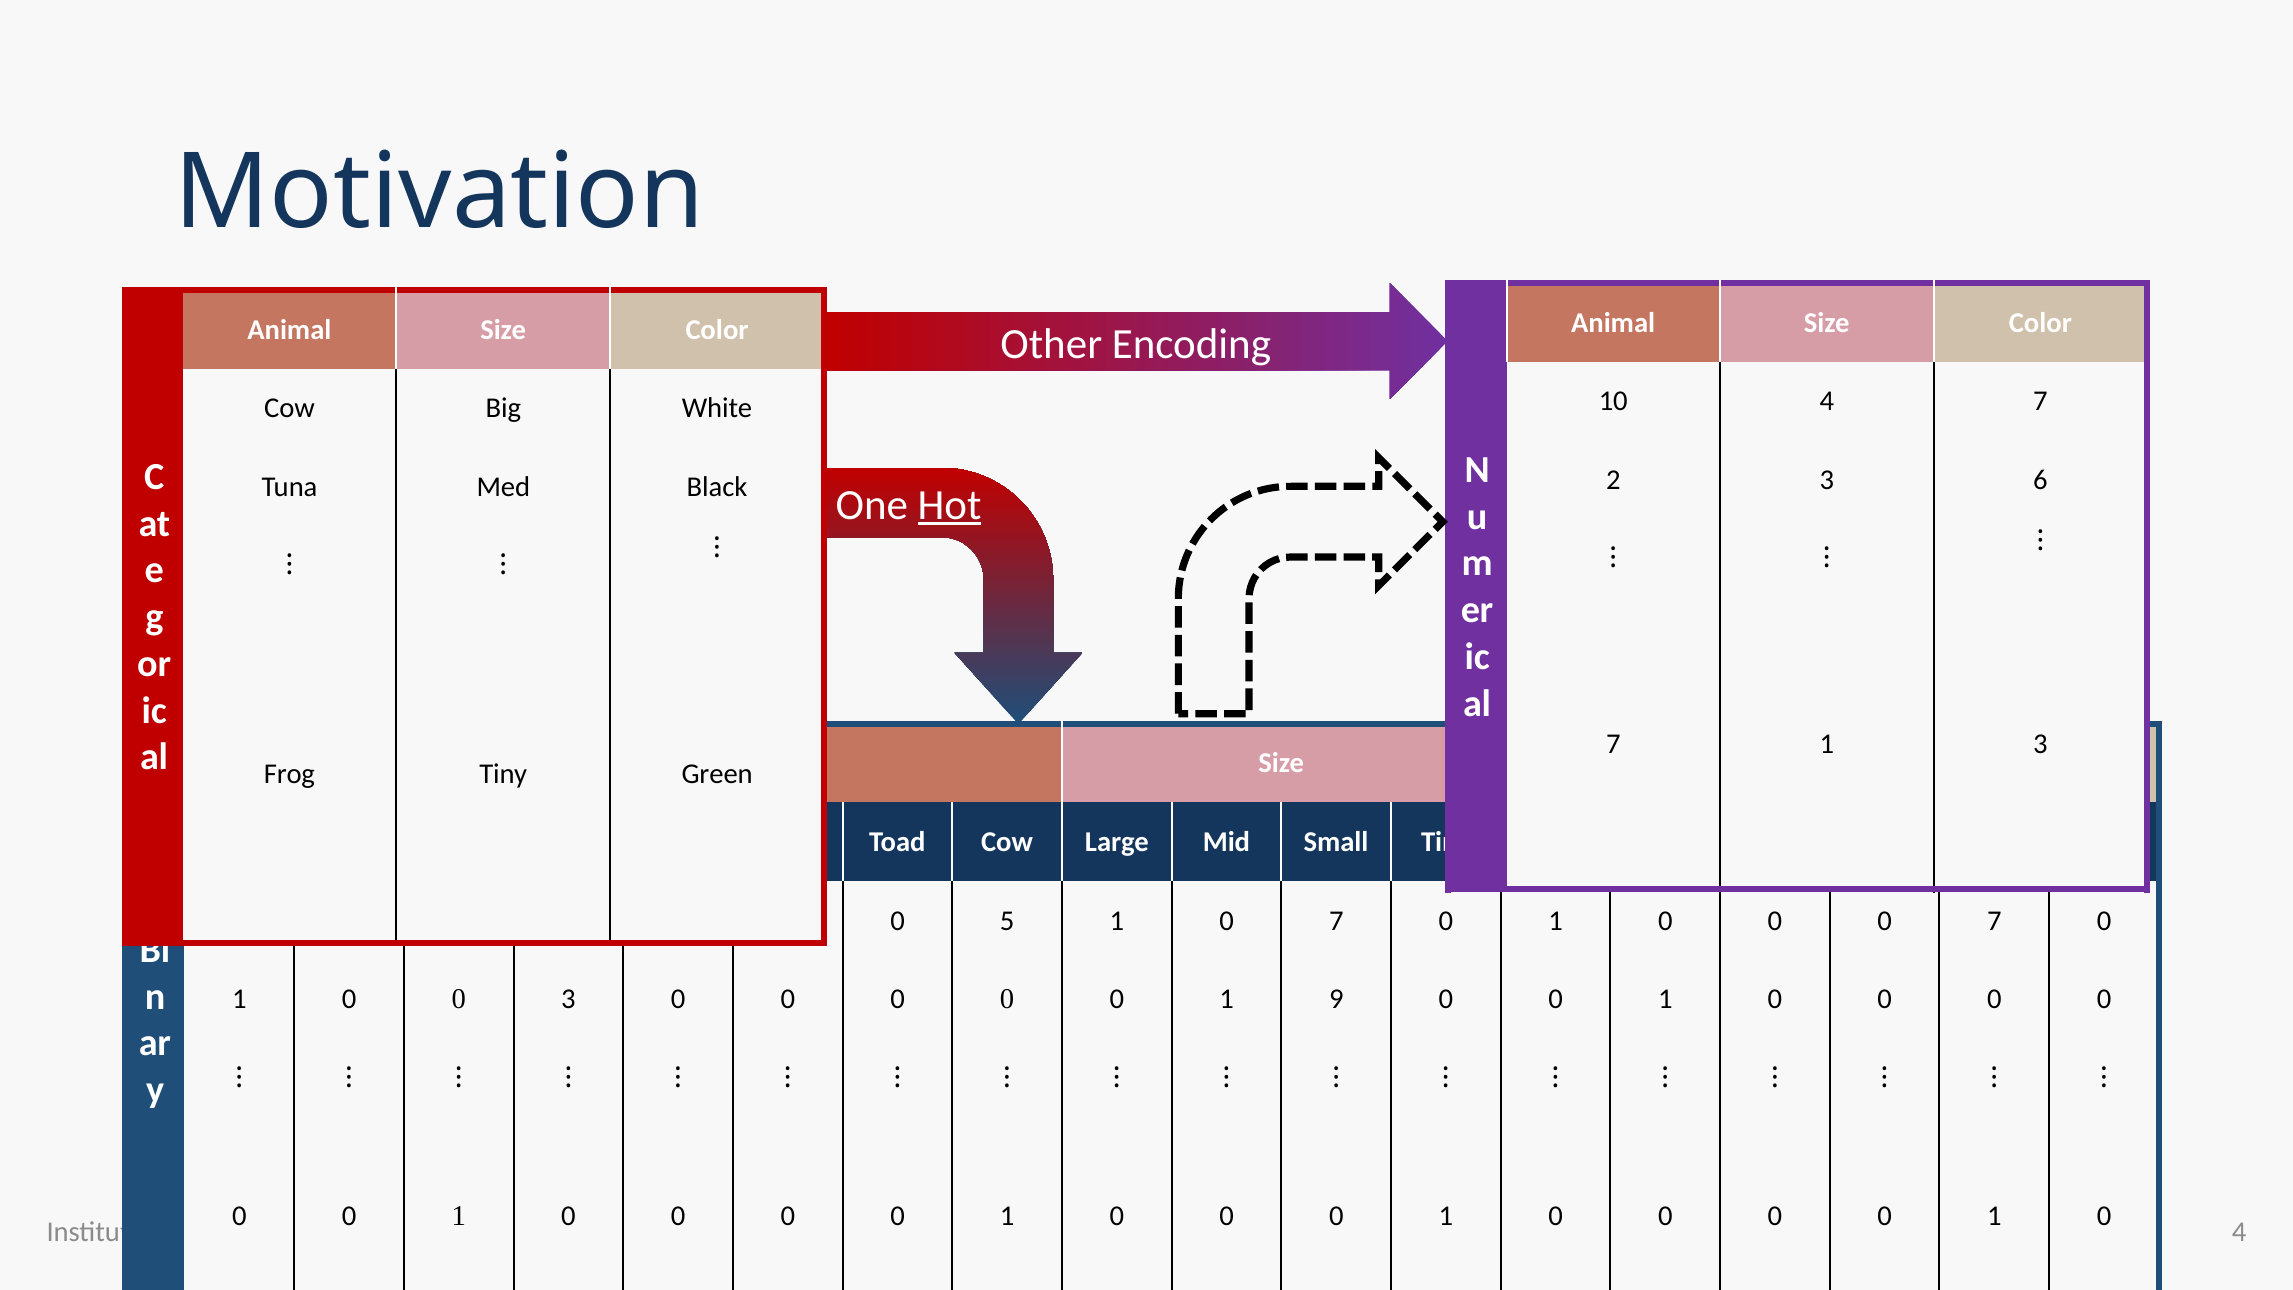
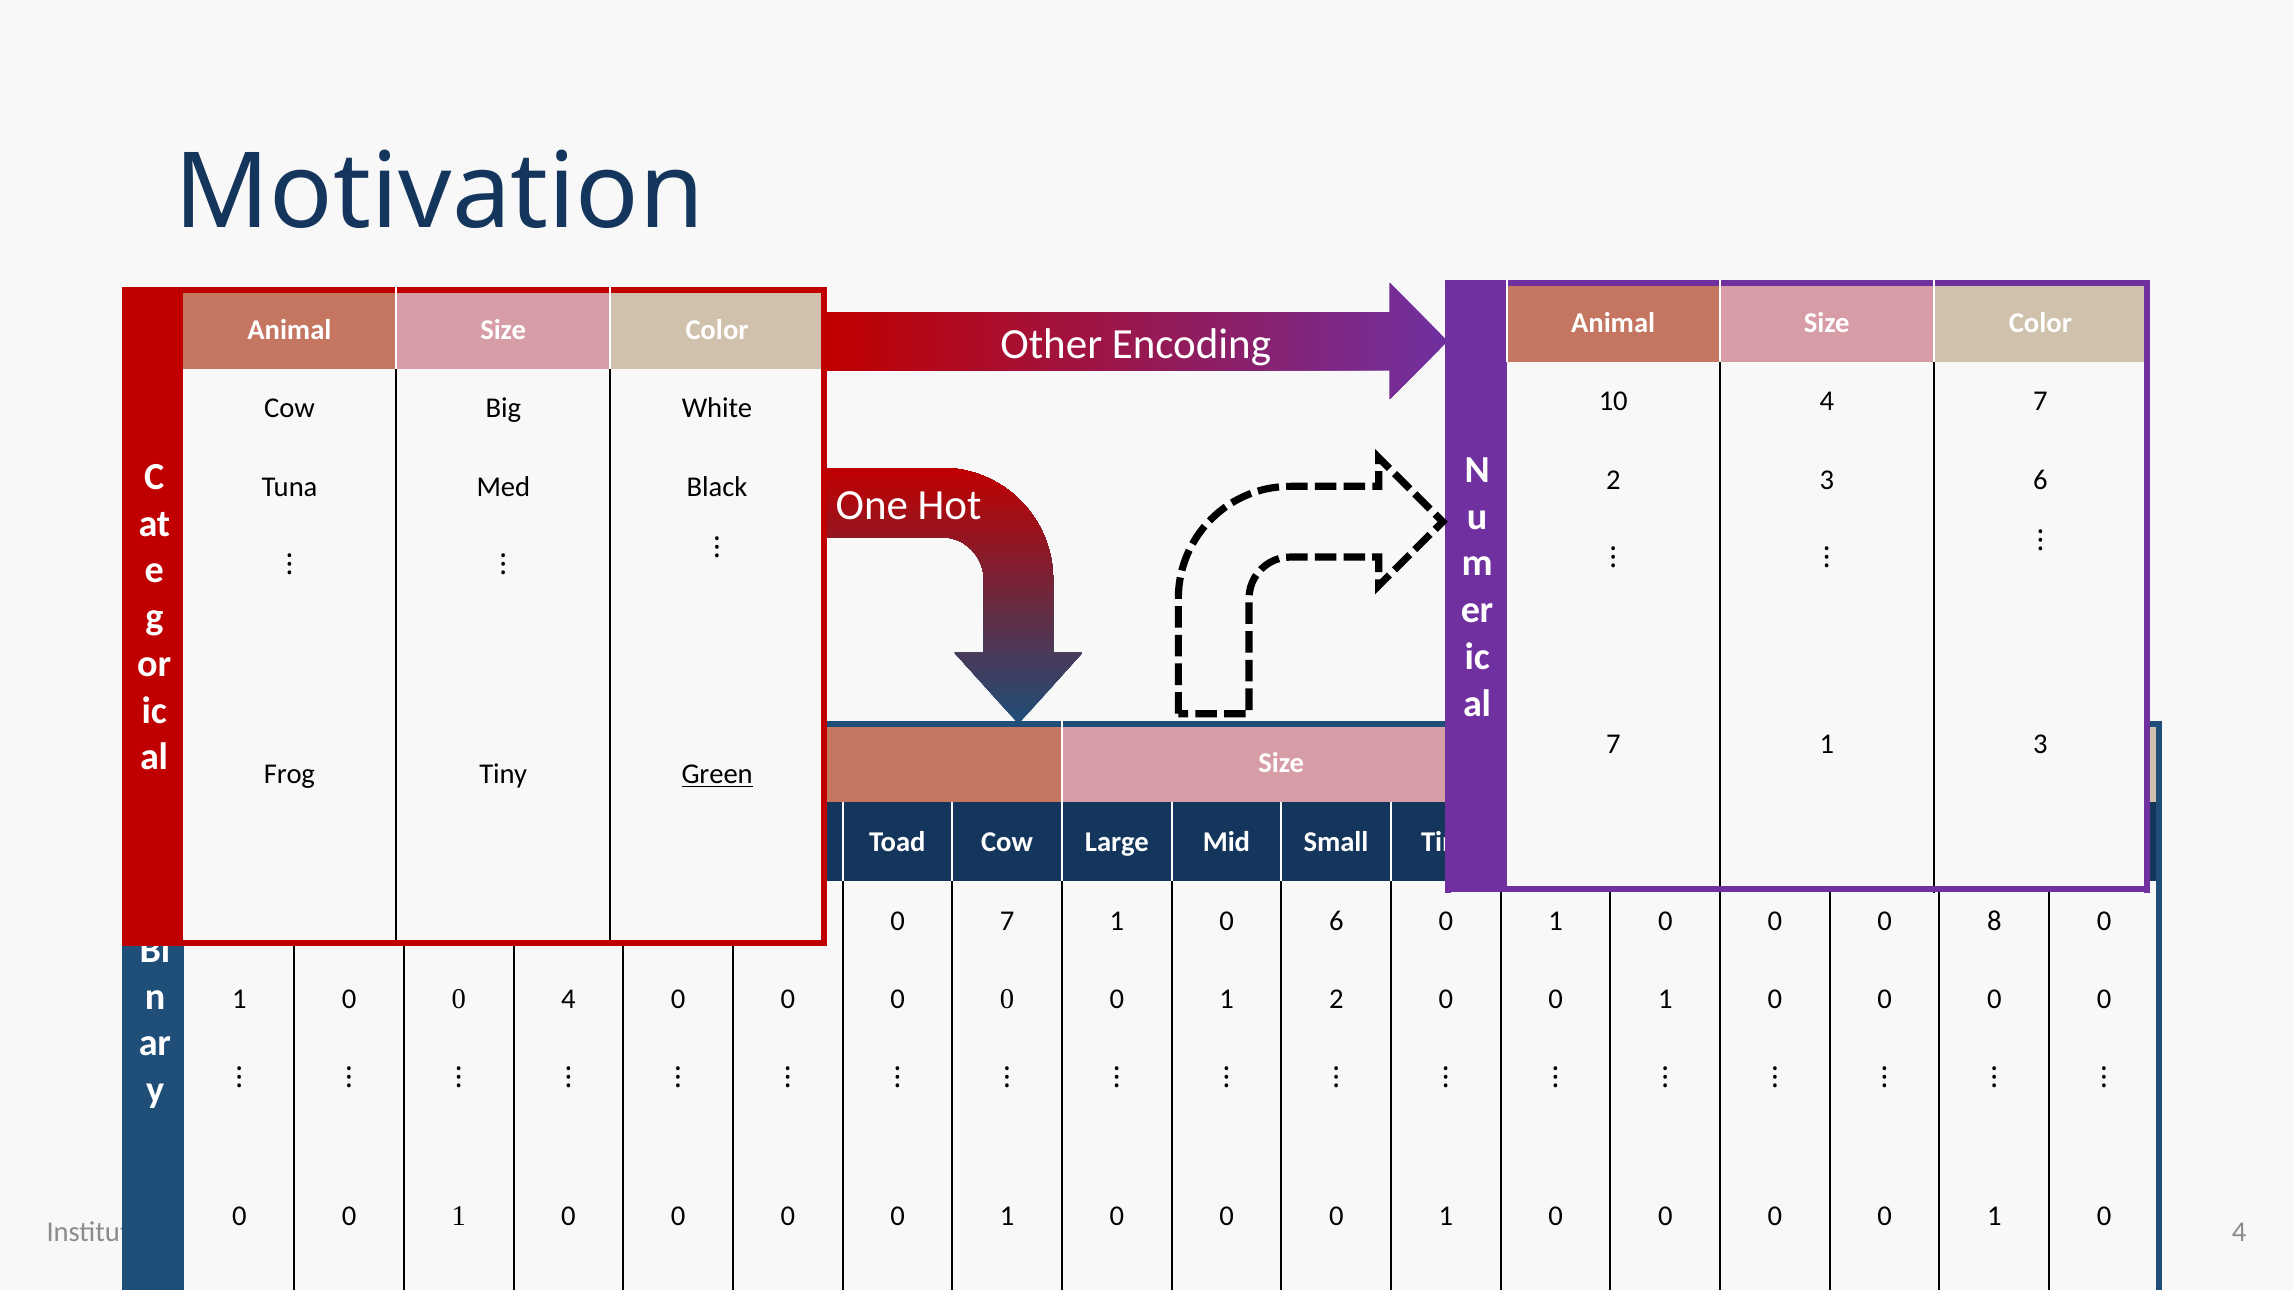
Hot underline: present -> none (950, 505)
Green underline: none -> present (717, 774)
0 5: 5 -> 7 (1007, 920)
1 0 7: 7 -> 6 (1336, 920)
0 0 7: 7 -> 8 (1994, 920)
0 3: 3 -> 4 (568, 999)
1 9: 9 -> 2 (1336, 999)
